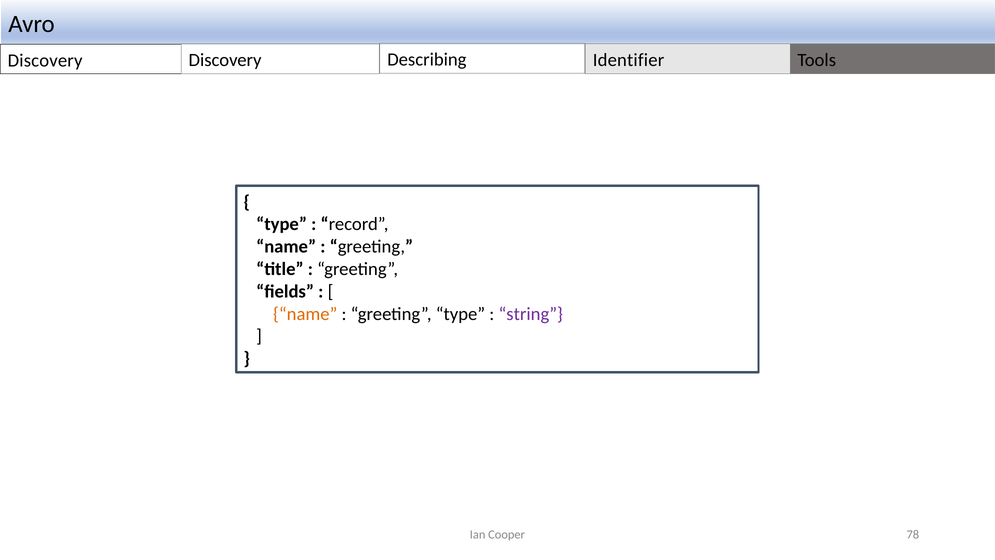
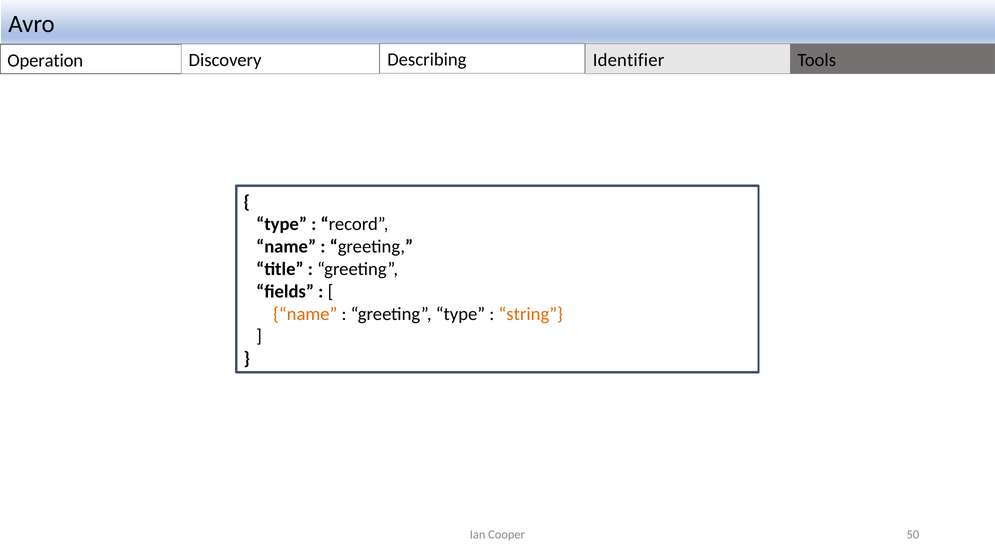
Discovery: Discovery -> Operation (45, 60)
string colour: purple -> orange (531, 314)
78: 78 -> 50 (913, 534)
